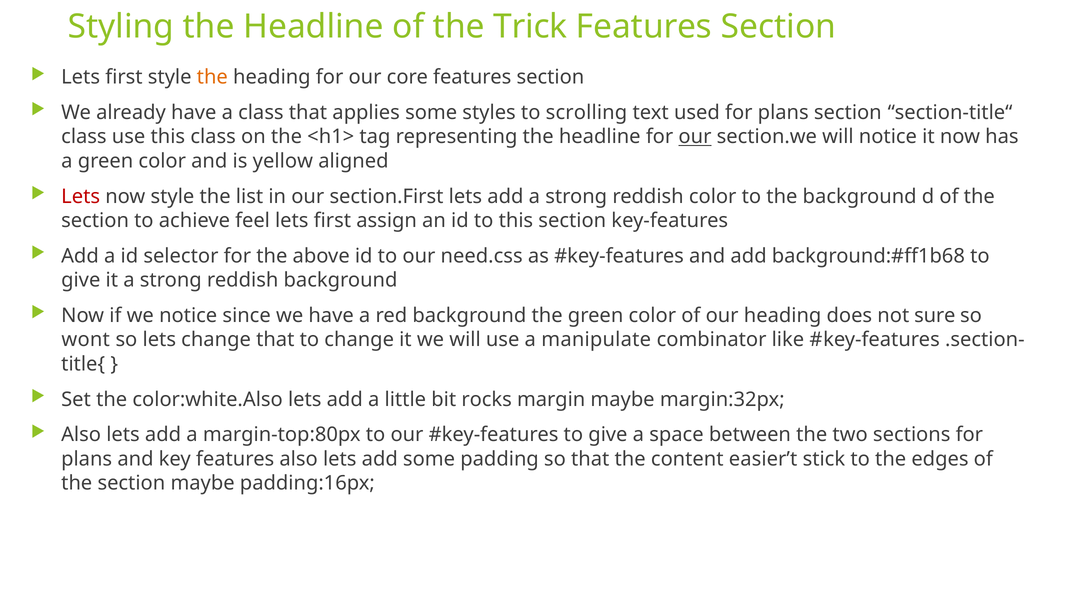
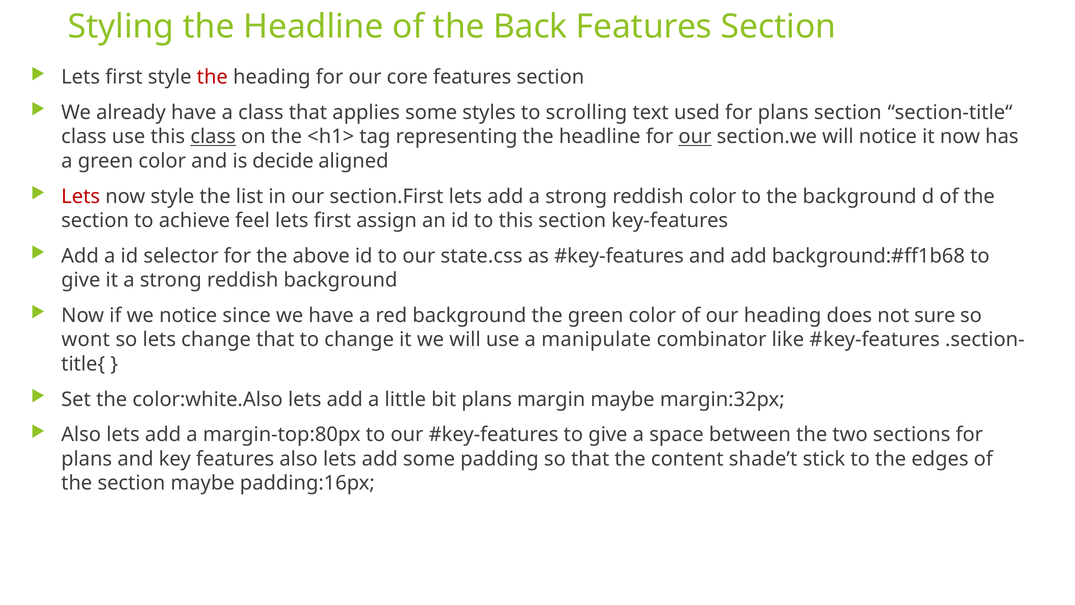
Trick: Trick -> Back (530, 27)
the colour: orange -> red (212, 77)
class underline: none -> present (213, 137)
yellow: yellow -> decide (283, 161)
need.css: need.css -> state.css (482, 256)
bit rocks: rocks -> plans (487, 399)
easier’t: easier’t -> shade’t (763, 459)
